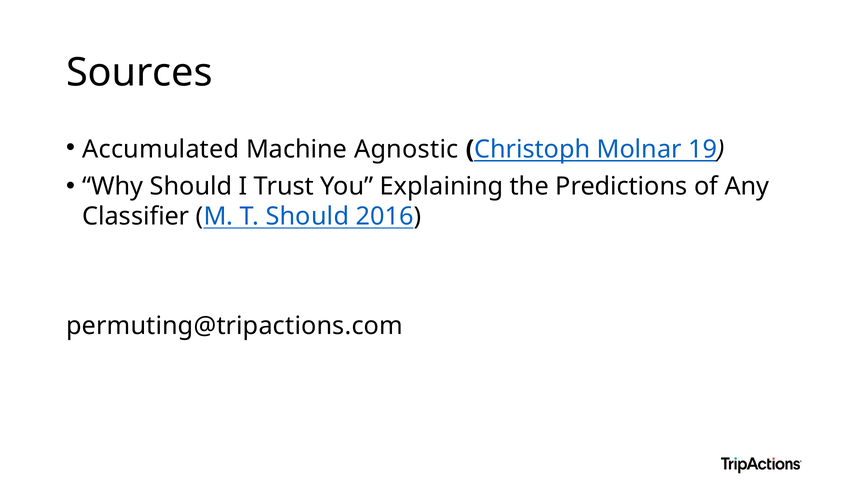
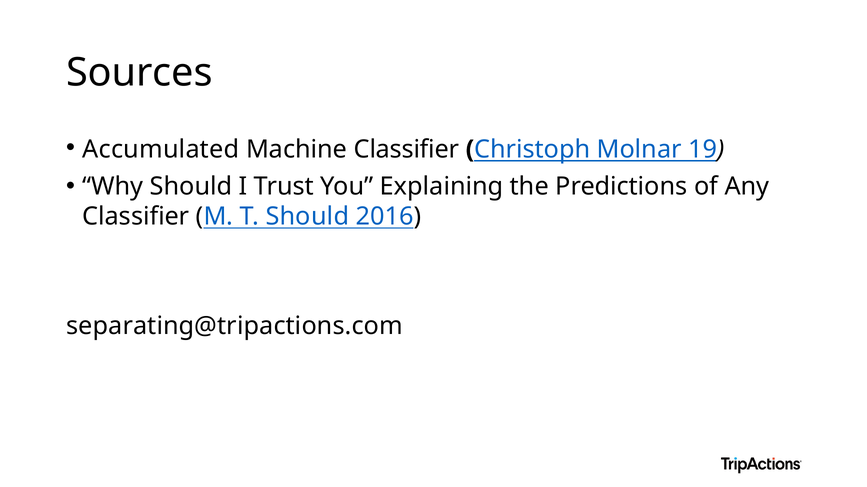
Machine Agnostic: Agnostic -> Classifier (407, 149)
permuting@tripactions.com: permuting@tripactions.com -> separating@tripactions.com (235, 327)
